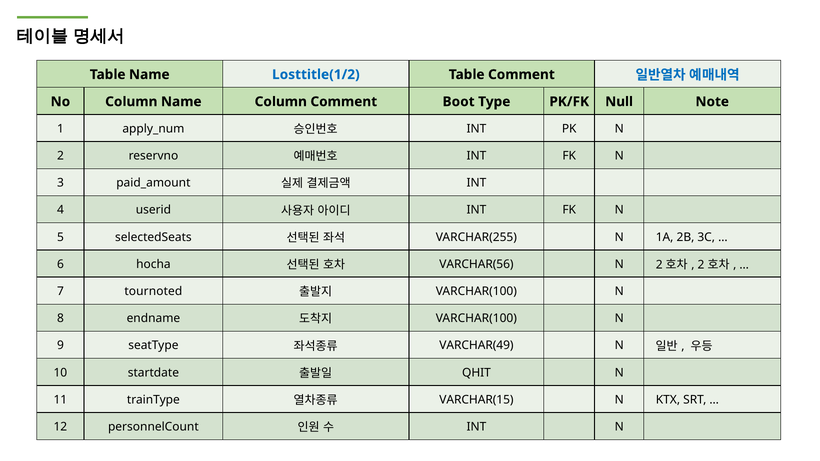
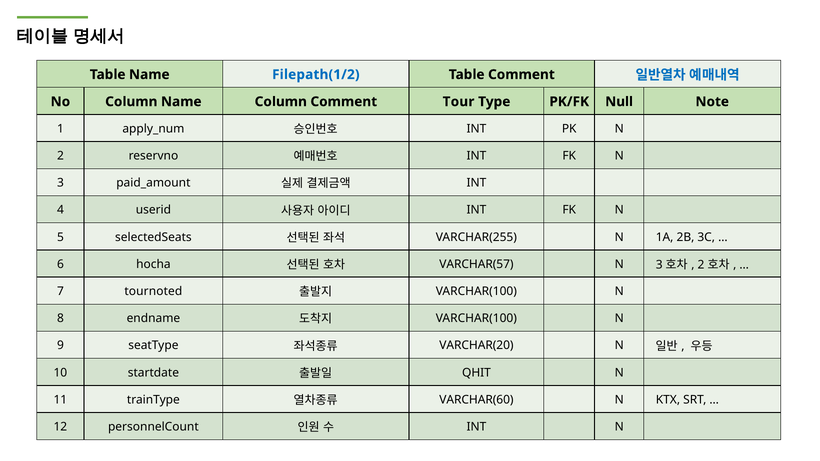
Losttitle(1/2: Losttitle(1/2 -> Filepath(1/2 (316, 75)
Boot: Boot -> Tour (459, 102)
VARCHAR(56: VARCHAR(56 -> VARCHAR(57 (476, 264)
2: 2 -> 3 (659, 265)
VARCHAR(49: VARCHAR(49 -> VARCHAR(20 (476, 346)
VARCHAR(15: VARCHAR(15 -> VARCHAR(60 (476, 400)
